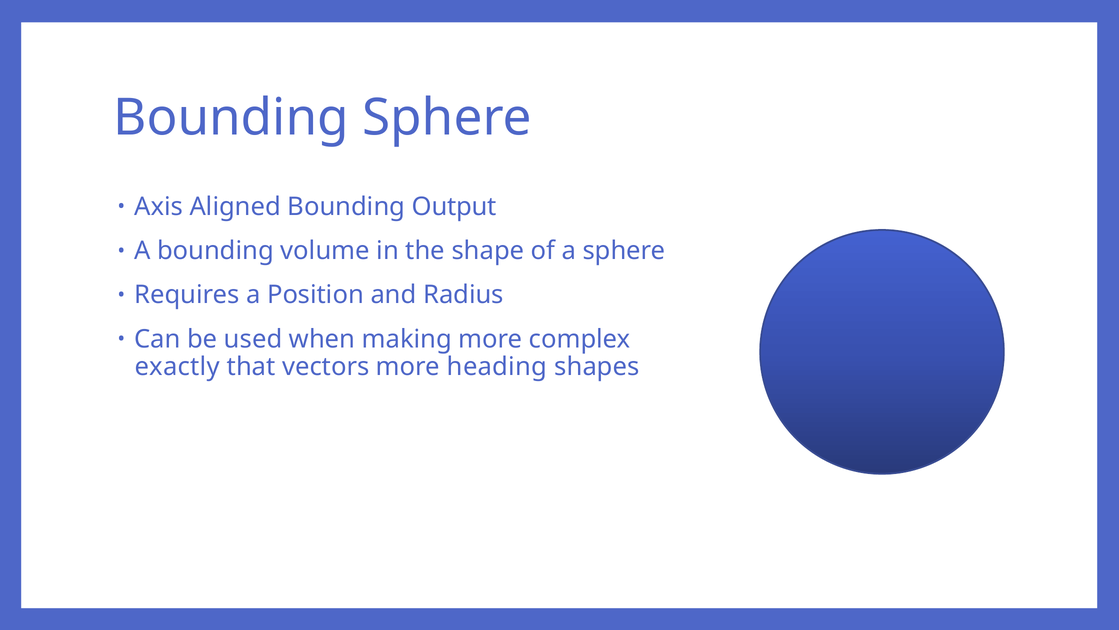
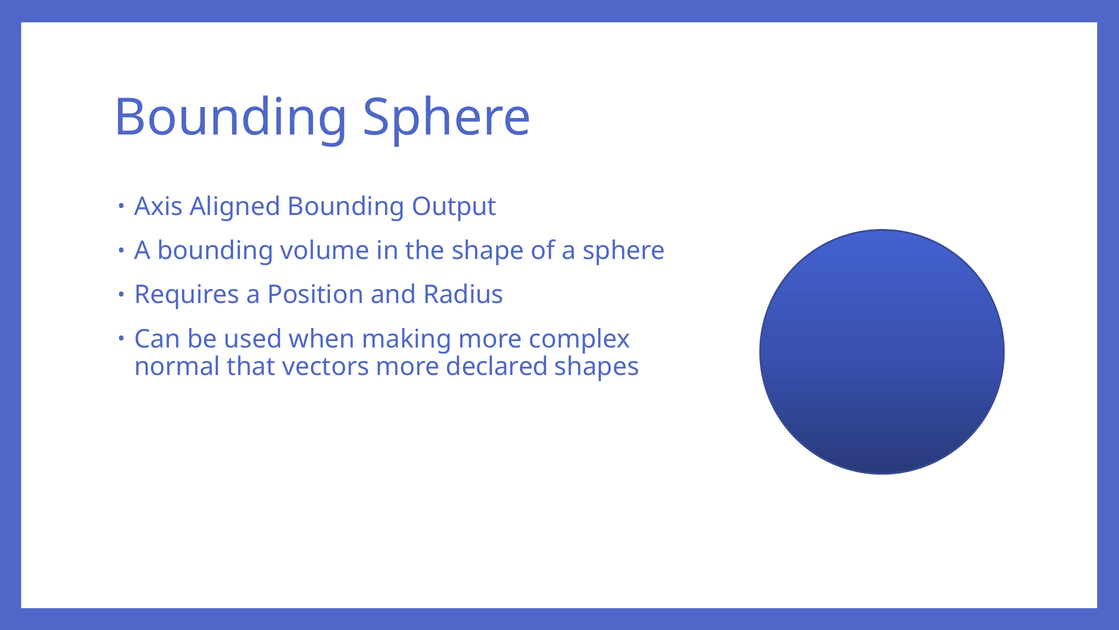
exactly: exactly -> normal (177, 366)
heading: heading -> declared (497, 366)
